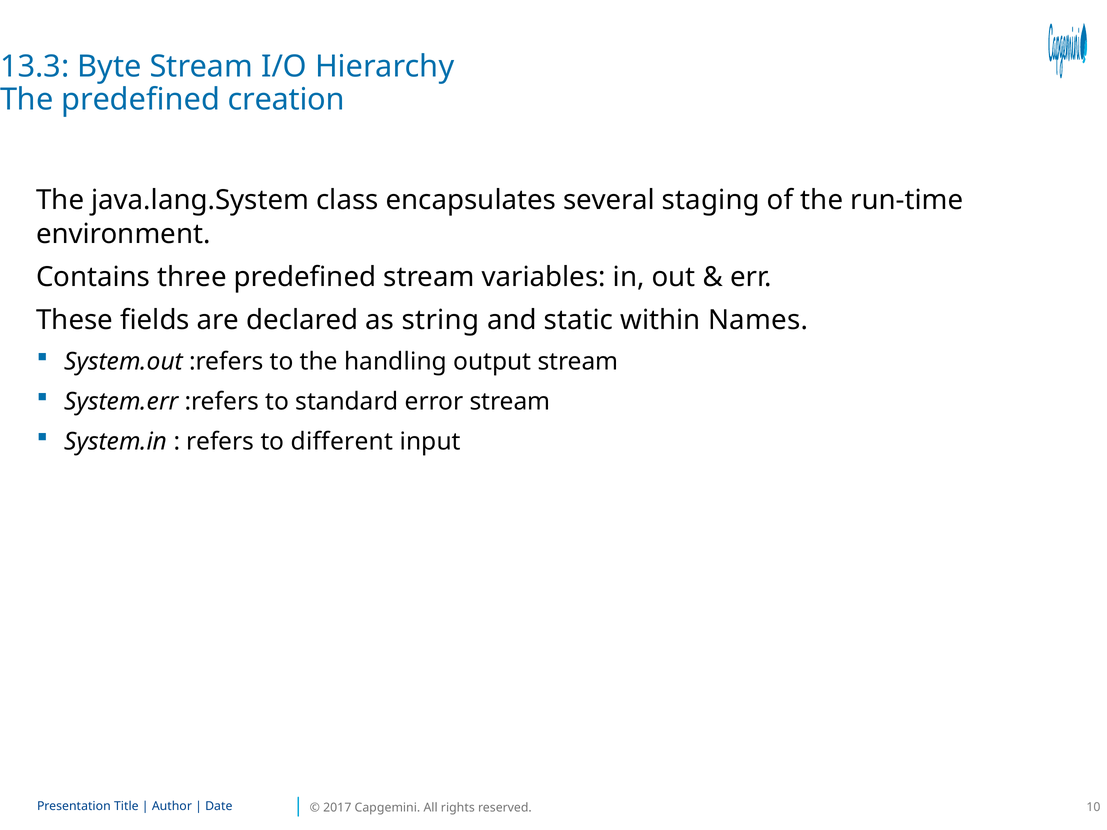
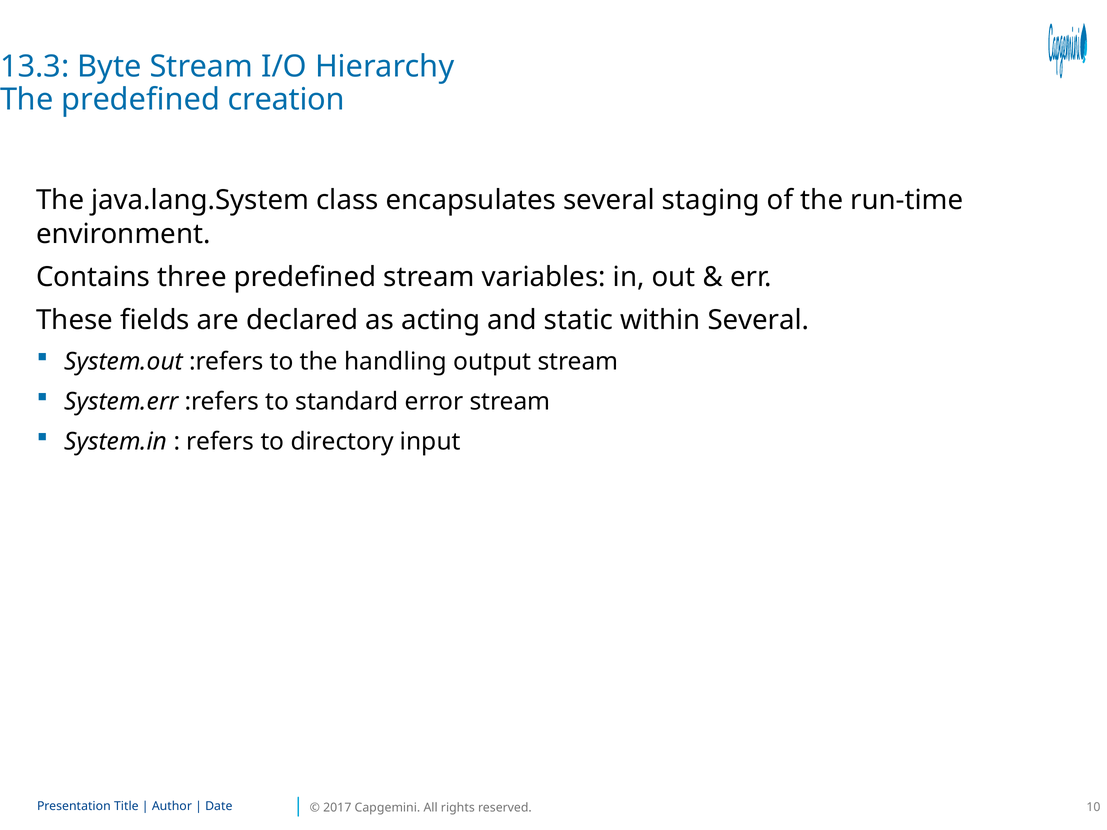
string: string -> acting (441, 320)
within Names: Names -> Several (758, 320)
different: different -> directory (342, 442)
